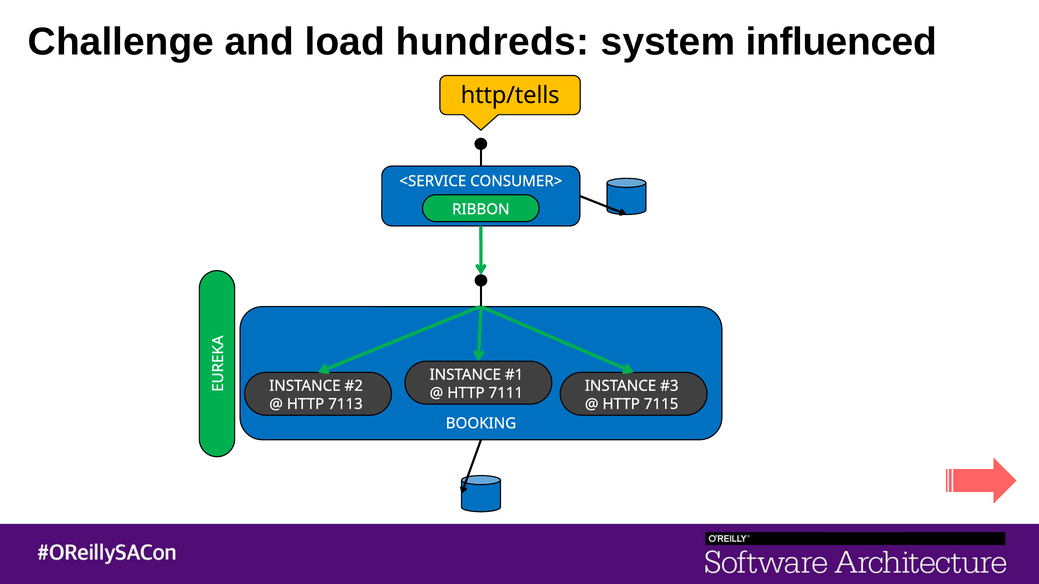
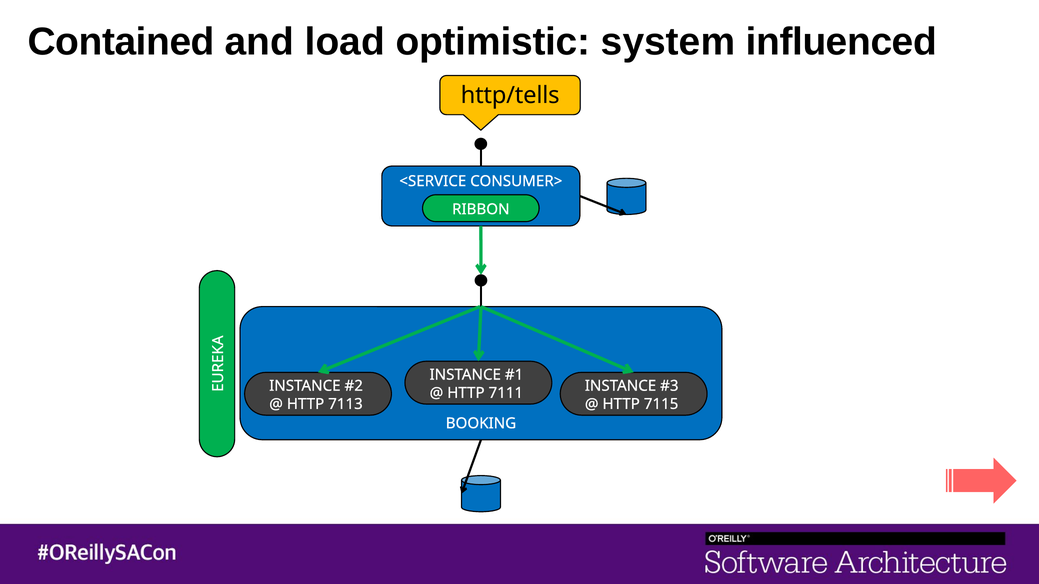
Challenge: Challenge -> Contained (121, 42)
hundreds: hundreds -> optimistic (493, 42)
